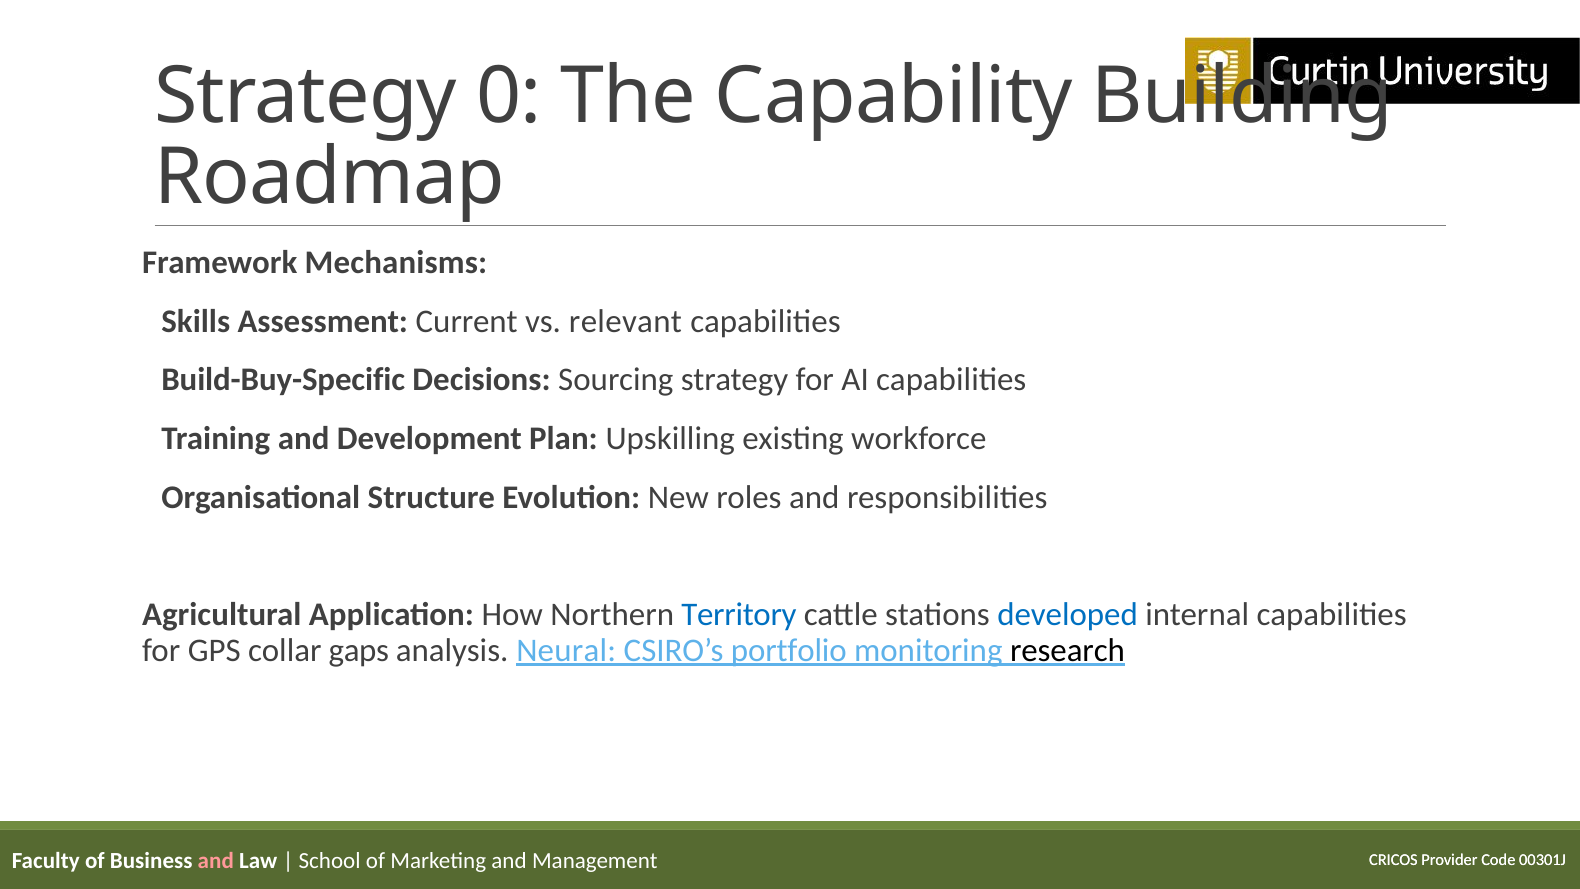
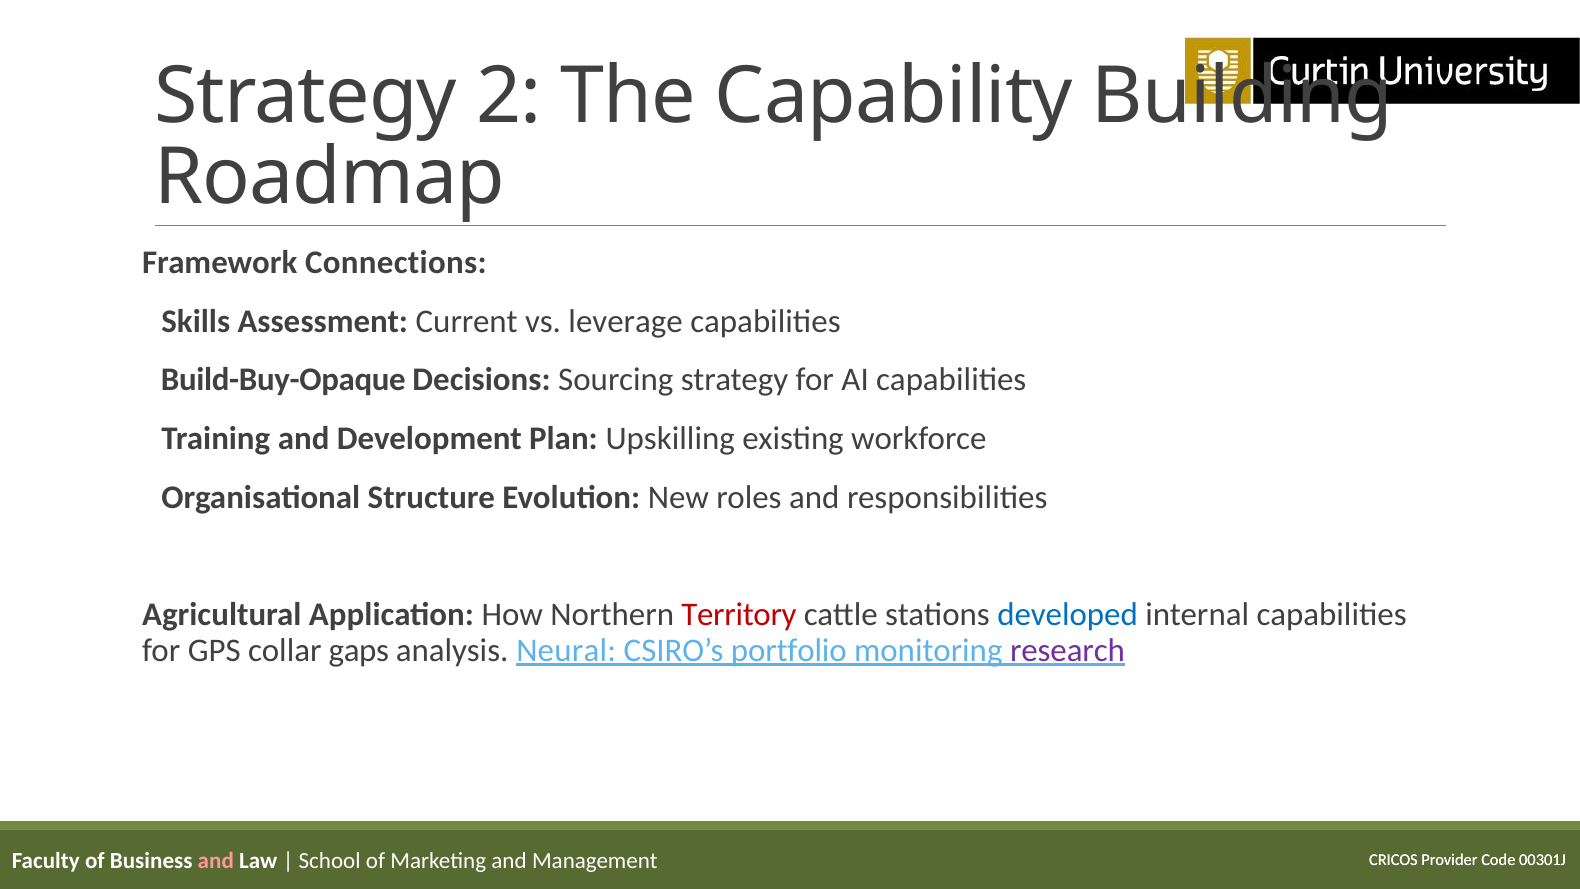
0: 0 -> 2 (509, 96)
Mechanisms: Mechanisms -> Connections (396, 263)
relevant: relevant -> leverage (626, 321)
Build-Buy-Specific: Build-Buy-Specific -> Build-Buy-Opaque (283, 380)
Territory colour: blue -> red (739, 614)
research colour: black -> purple (1067, 650)
